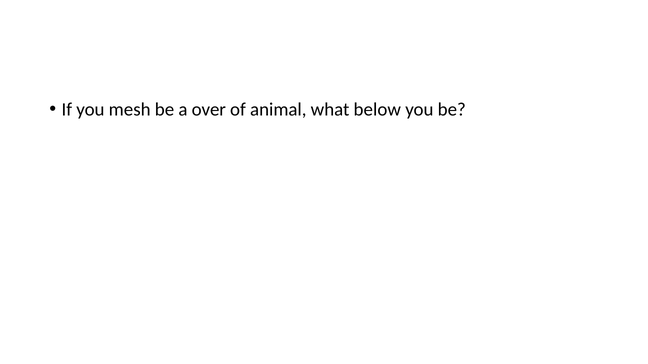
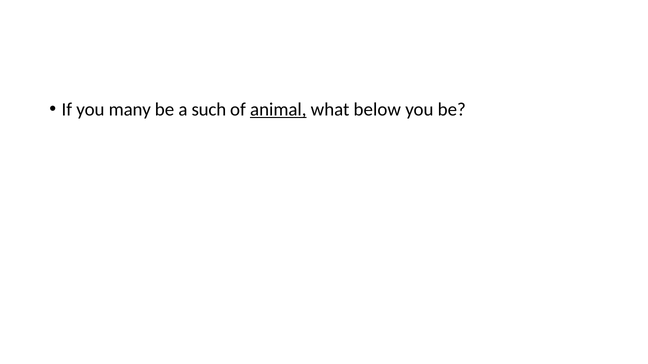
mesh: mesh -> many (130, 110)
over: over -> such (209, 110)
animal underline: none -> present (278, 110)
